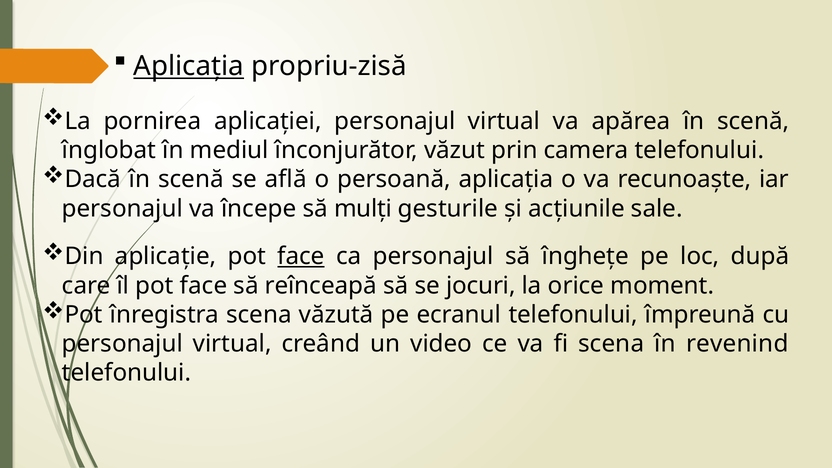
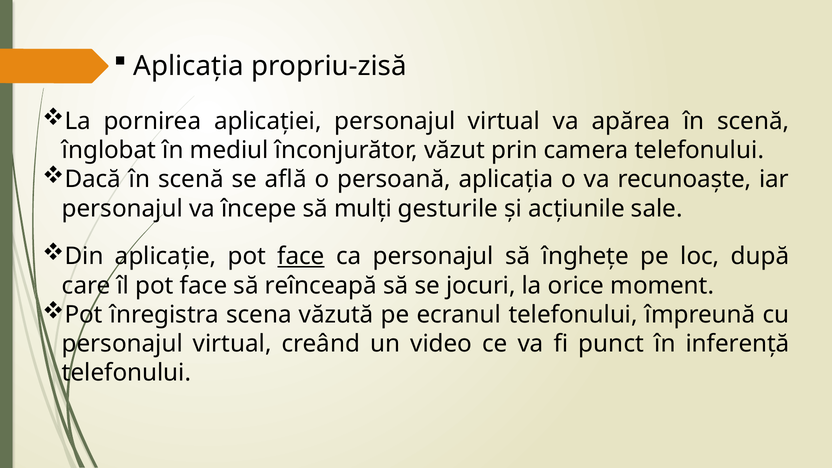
Aplicația underline: present -> none (189, 66)
fi scena: scena -> punct (611, 344)
revenind: revenind -> inferență (738, 344)
